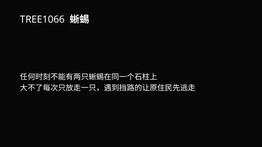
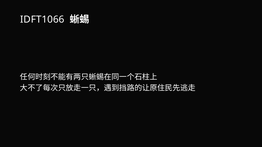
TREE1066: TREE1066 -> IDFT1066 (42, 19)
